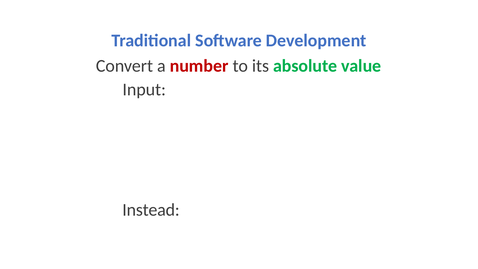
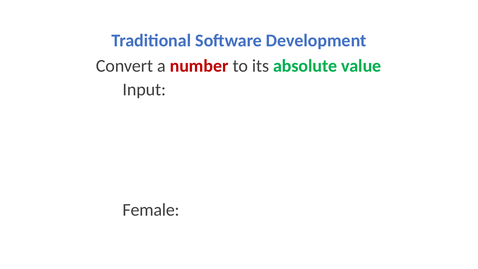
Instead: Instead -> Female (151, 210)
